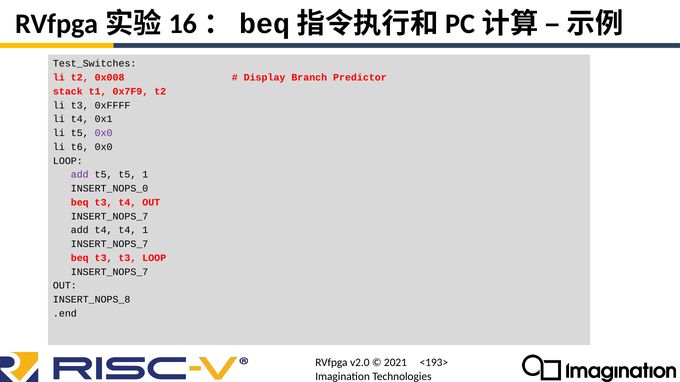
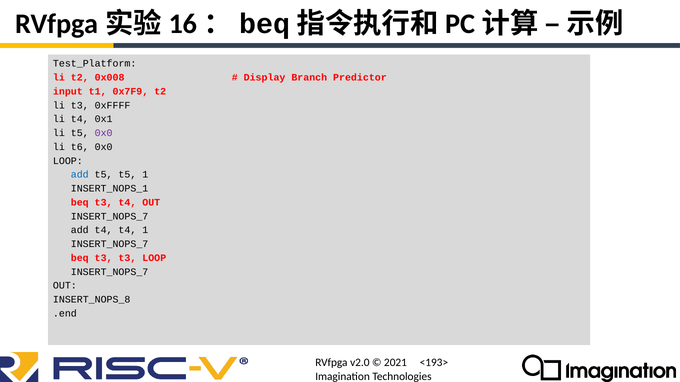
Test_Switches: Test_Switches -> Test_Platform (95, 64)
stack: stack -> input (68, 92)
add colour: purple -> blue (80, 175)
INSERT_NOPS_0: INSERT_NOPS_0 -> INSERT_NOPS_1 (110, 189)
